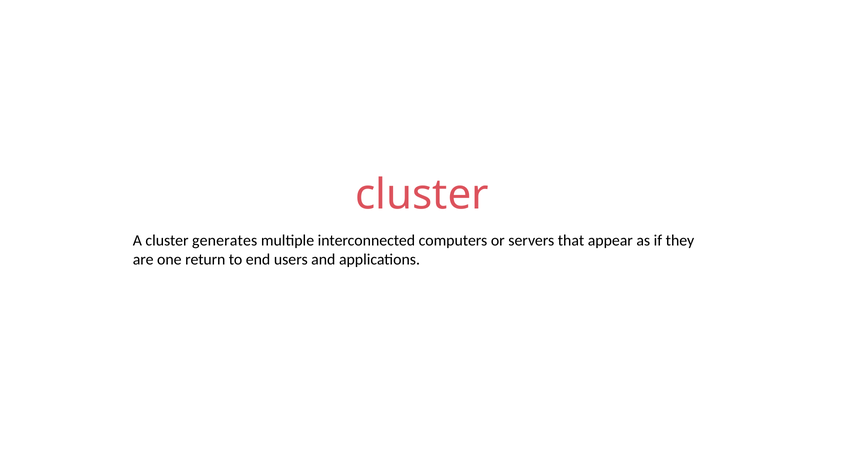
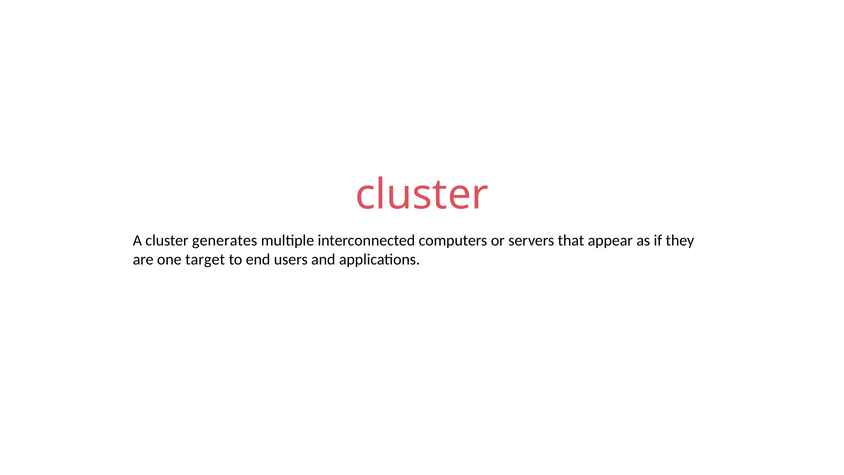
return: return -> target (205, 260)
